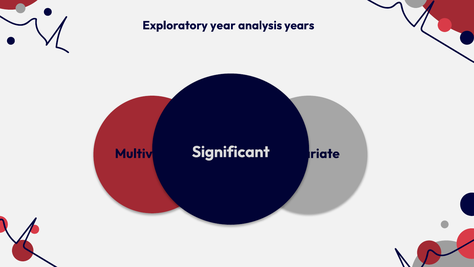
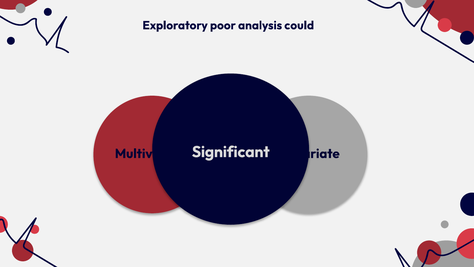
year: year -> poor (223, 25)
years: years -> could (299, 25)
